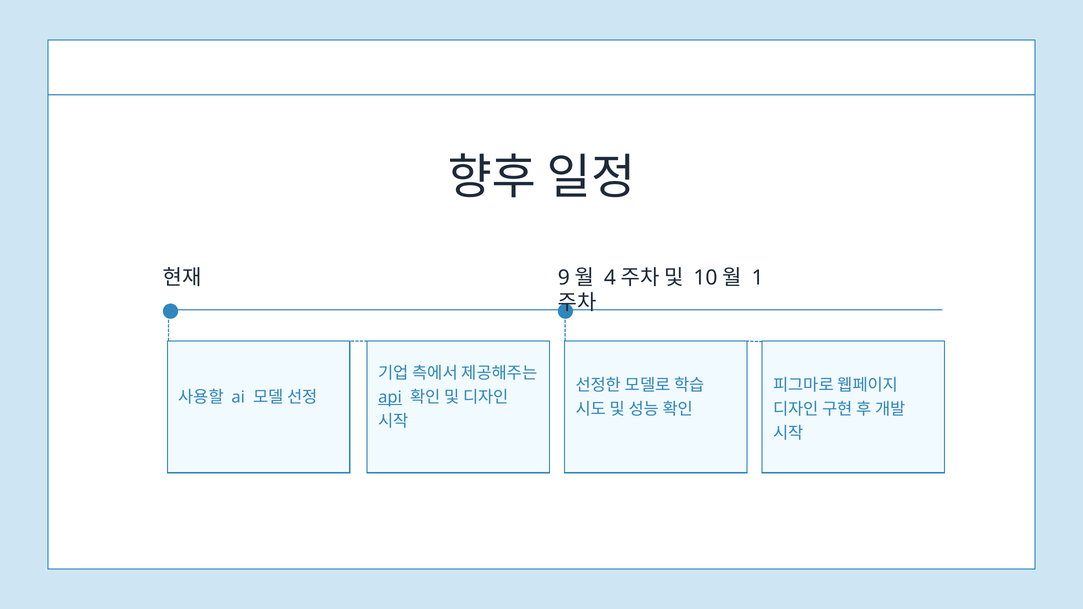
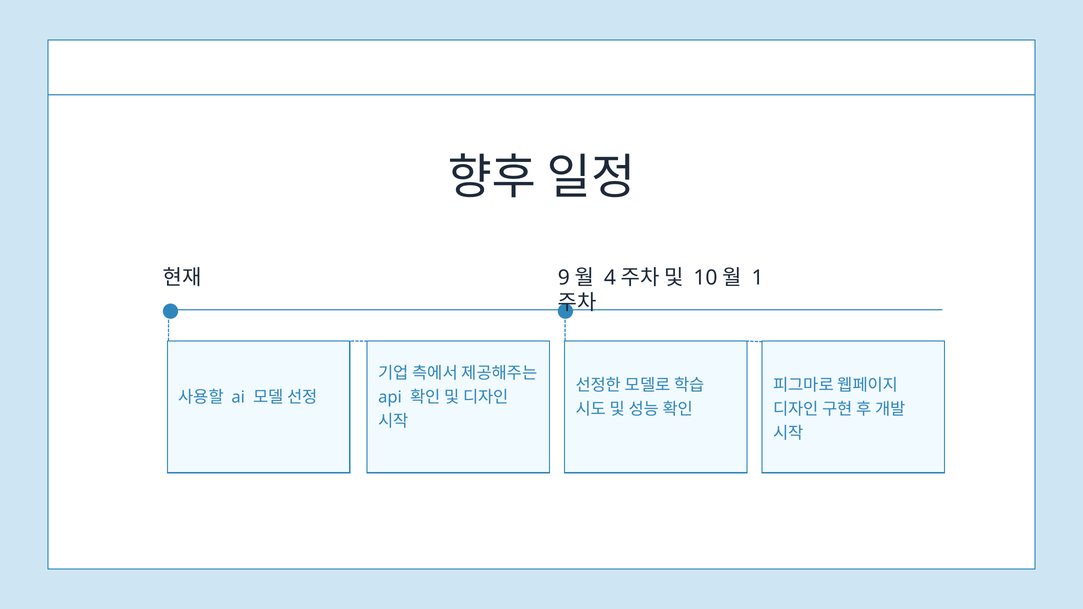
api underline: present -> none (390, 398)
